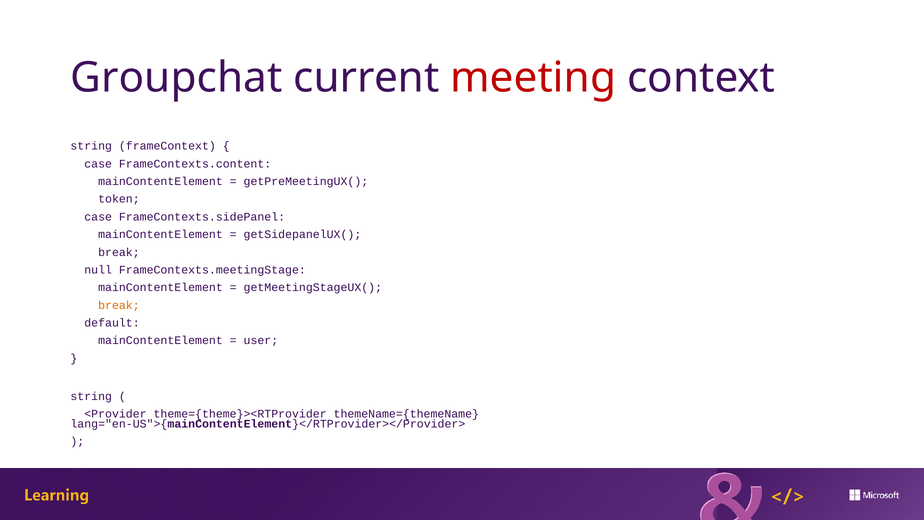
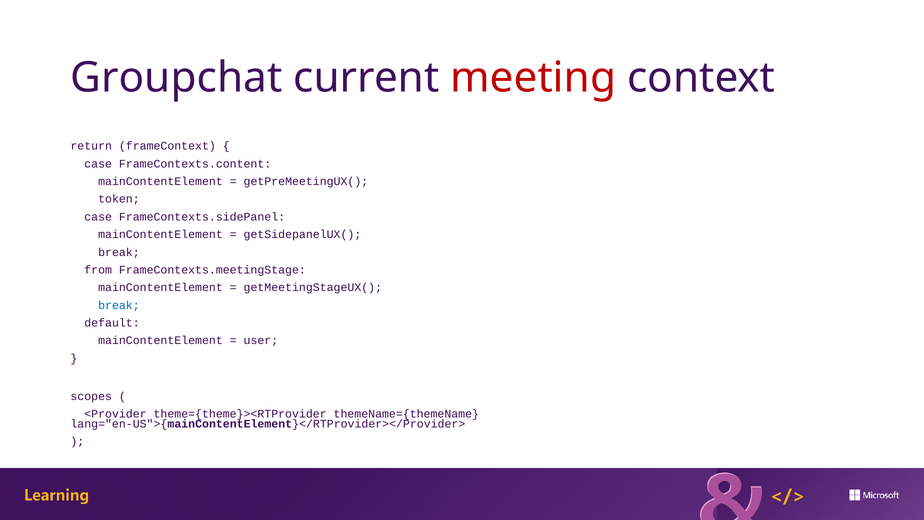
string: string -> return (91, 146)
null: null -> from (98, 270)
break colour: orange -> blue (119, 305)
string: string -> scopes (91, 396)
